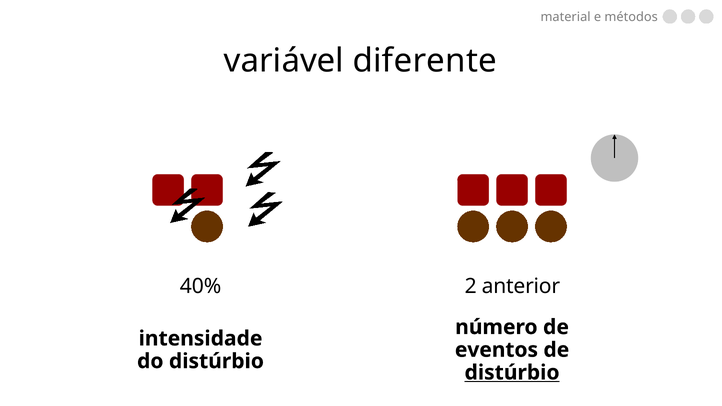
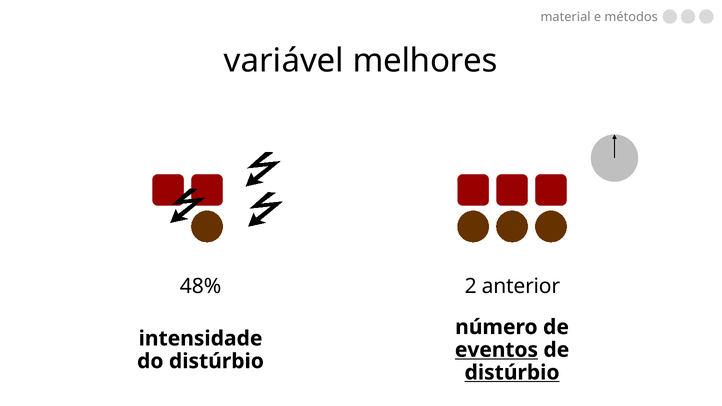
diferente: diferente -> melhores (425, 61)
40%: 40% -> 48% (201, 286)
eventos underline: none -> present (496, 350)
